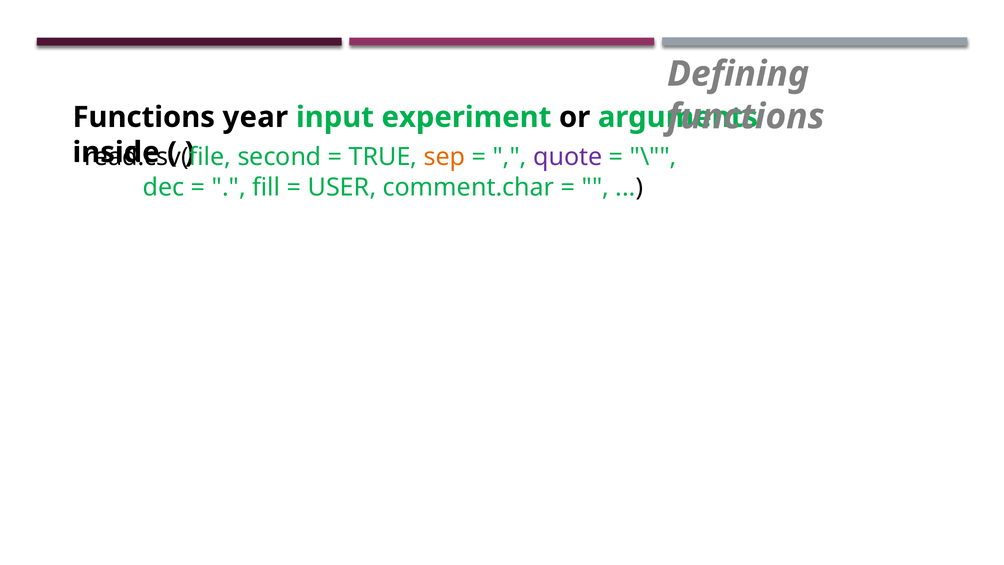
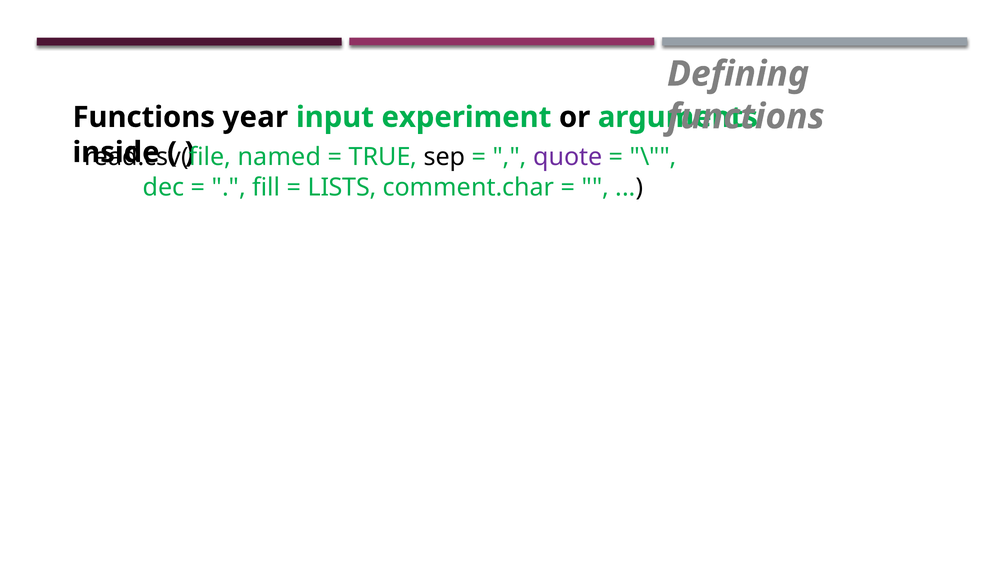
second: second -> named (279, 157)
sep colour: orange -> black (445, 157)
USER: USER -> LISTS (342, 187)
